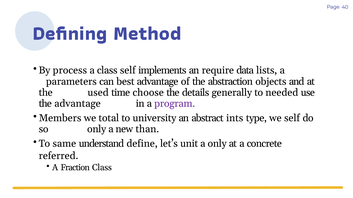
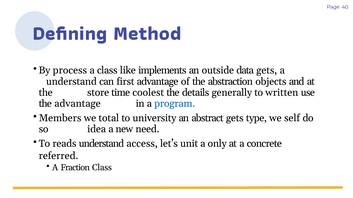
class self: self -> like (128, 70)
require: require -> outside (218, 70)
data lists: lists -> gets (267, 70)
parameters: parameters -> understand (71, 81)
best: best -> first (125, 81)
used: used -> store (98, 93)
choose: choose -> coolest (148, 93)
needed: needed -> written (282, 93)
program colour: purple -> blue (175, 104)
abstract ints: ints -> gets (235, 118)
so only: only -> idea (97, 129)
than: than -> need (147, 129)
same: same -> reads (64, 144)
define: define -> access (142, 144)
